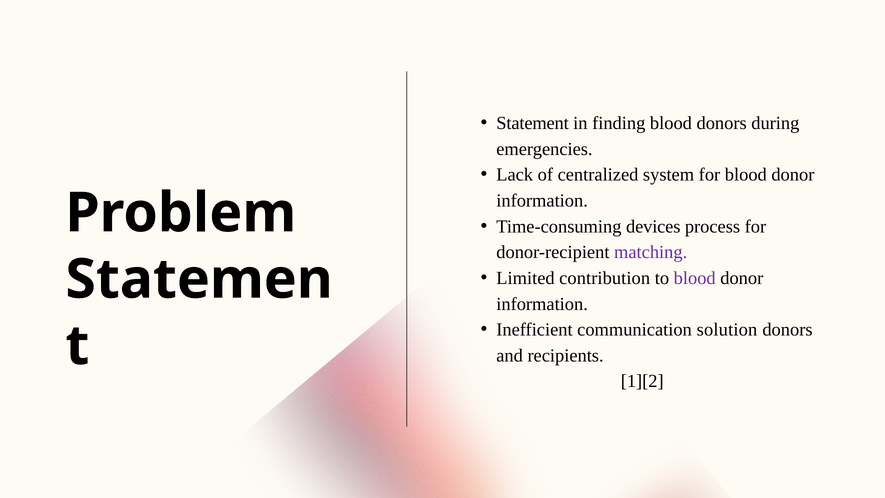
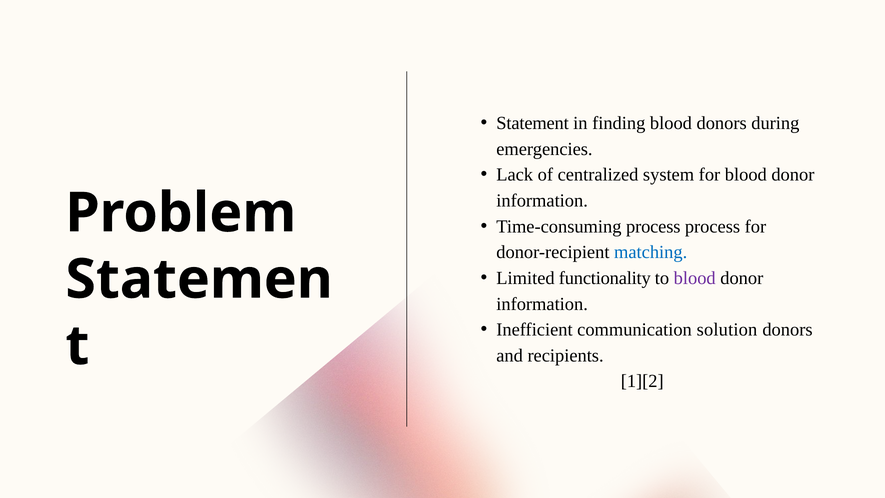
Time-consuming devices: devices -> process (653, 226)
matching colour: purple -> blue (651, 252)
contribution: contribution -> functionality (605, 278)
